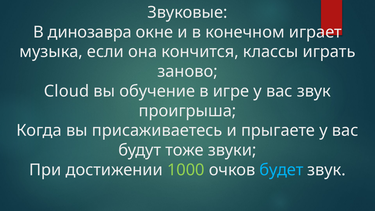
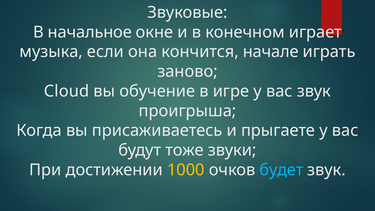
динозавра: динозавра -> начальное (90, 32)
классы: классы -> начале (271, 52)
1000 colour: light green -> yellow (186, 170)
